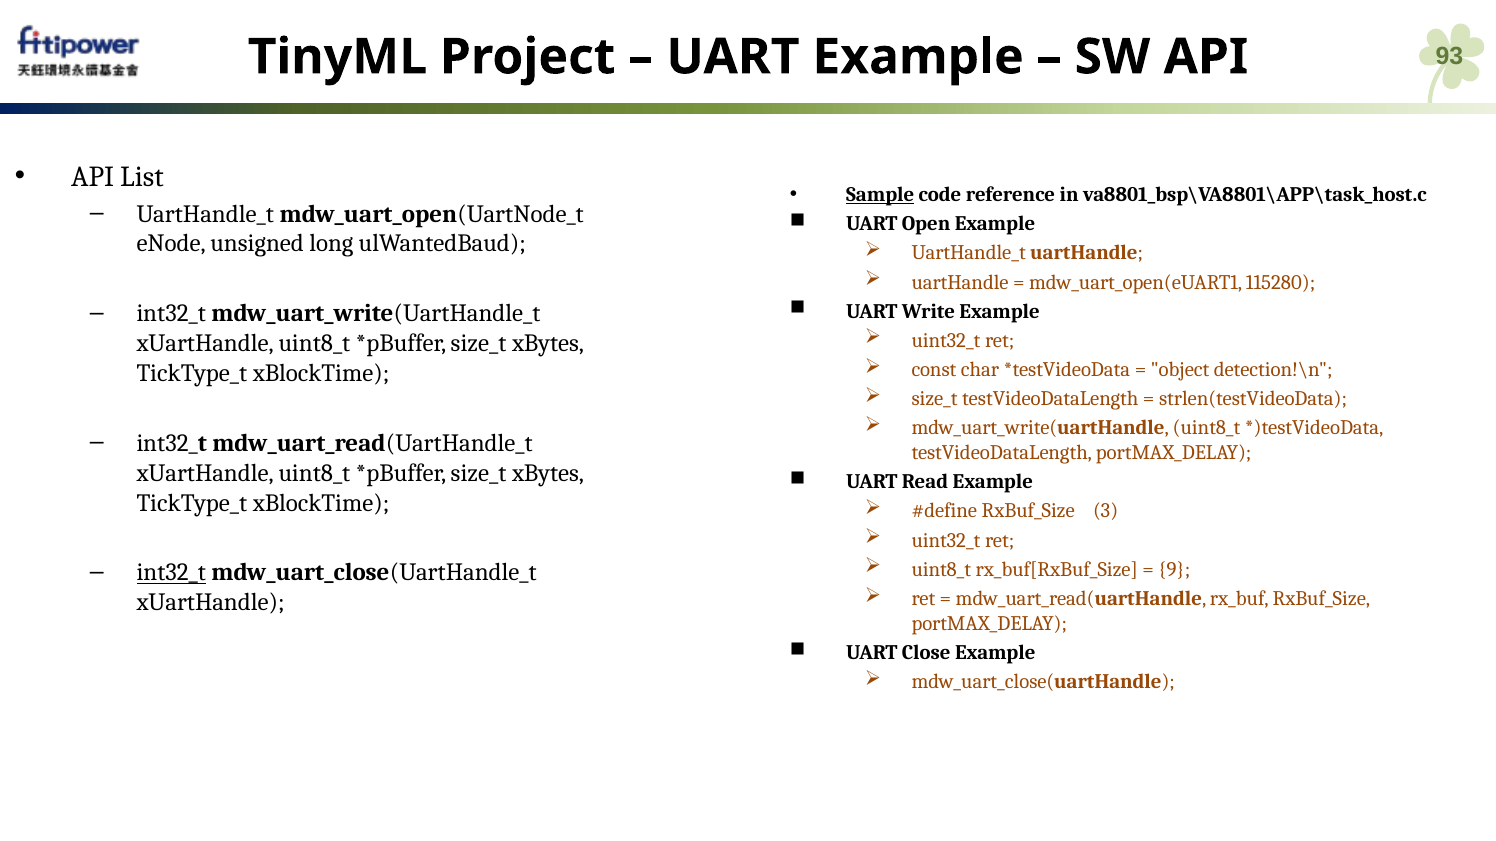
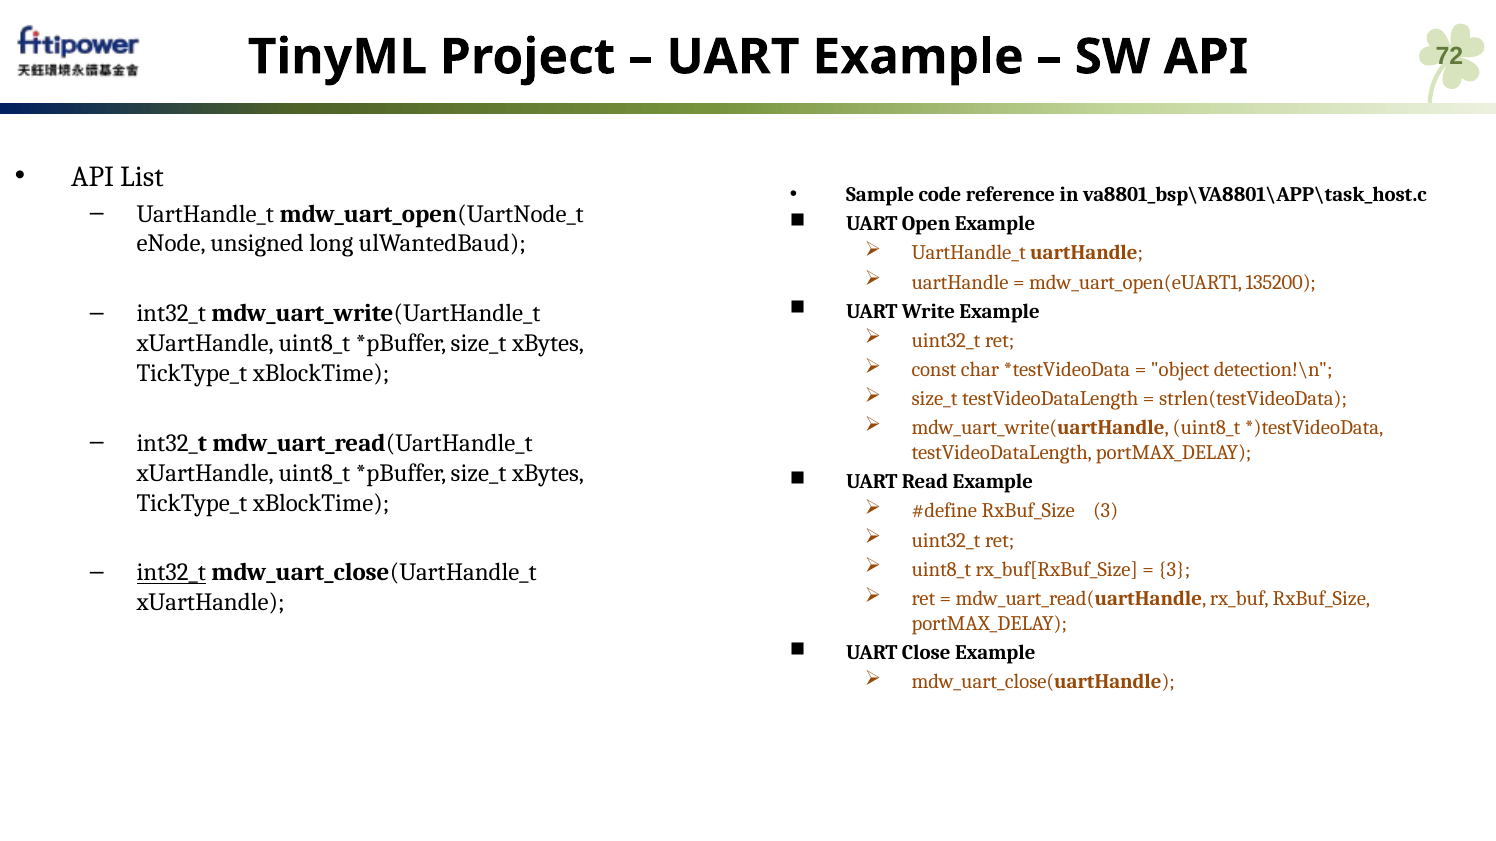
93: 93 -> 72 (1449, 56)
Sample underline: present -> none (880, 195)
115280: 115280 -> 135200 (1281, 282)
9: 9 -> 3 (1174, 570)
